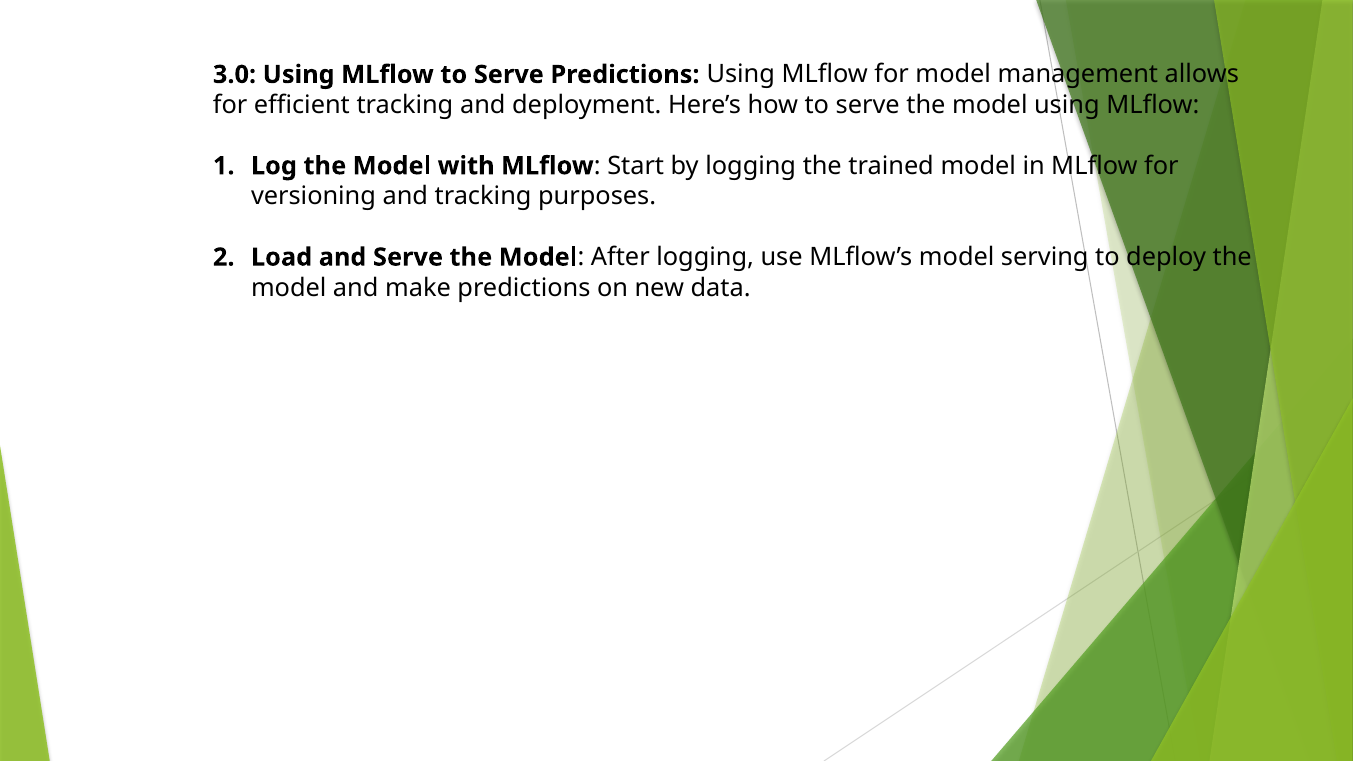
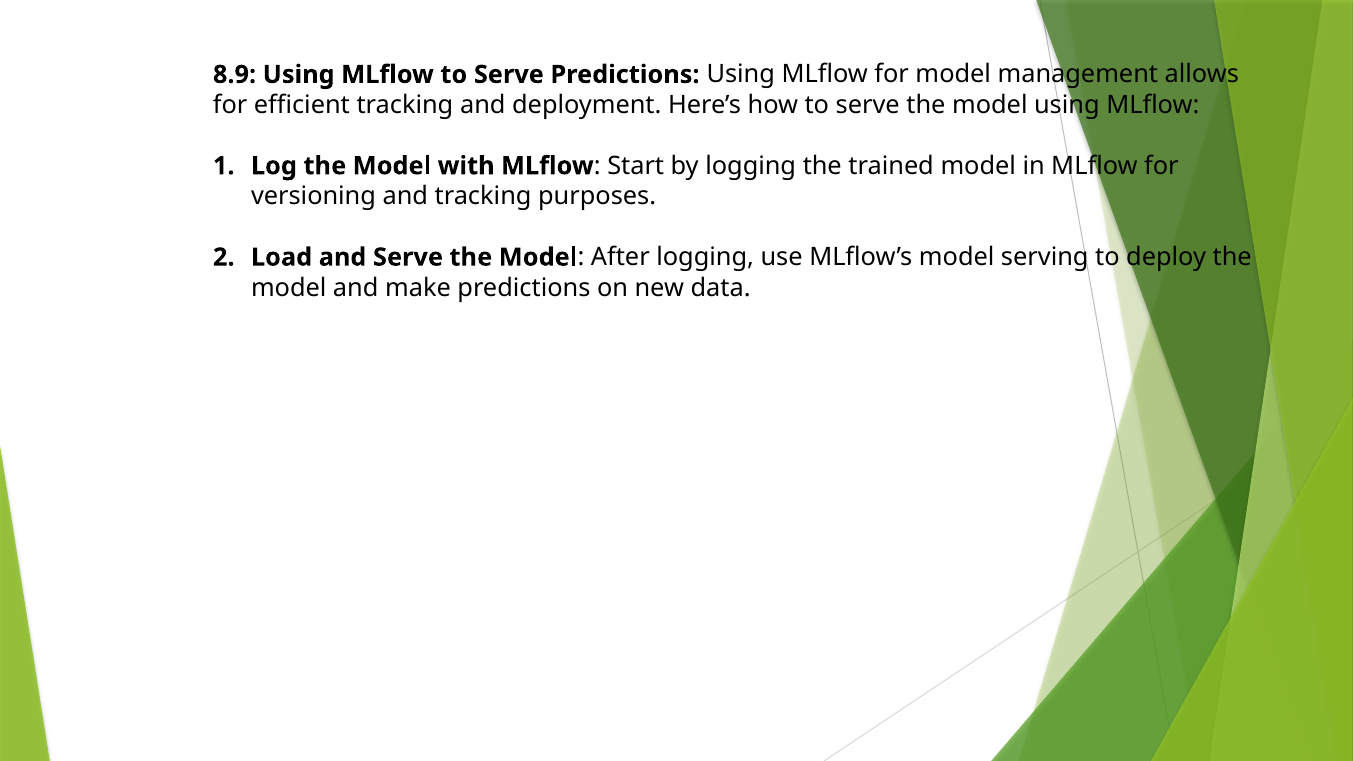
3.0: 3.0 -> 8.9 (235, 75)
